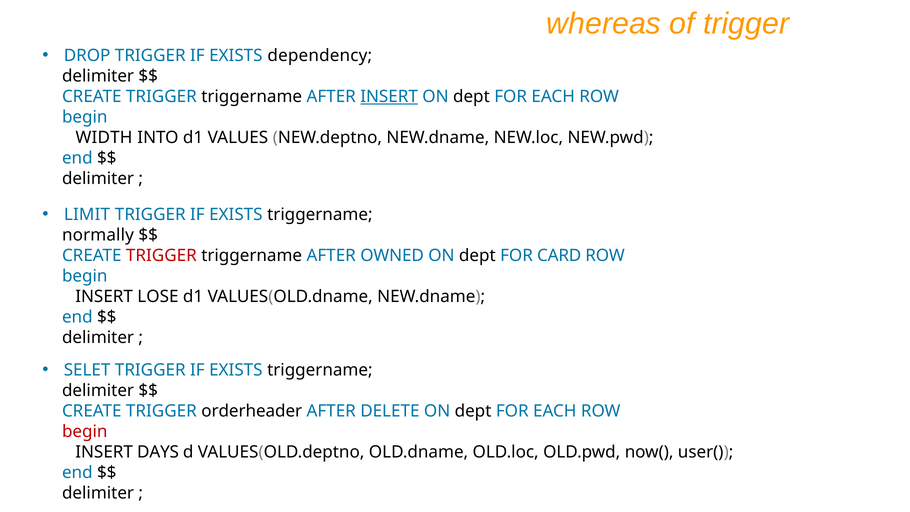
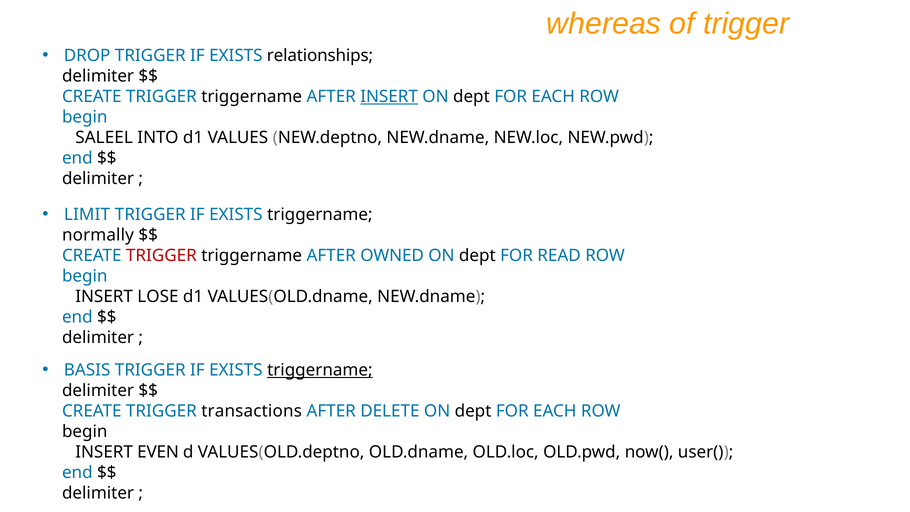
dependency: dependency -> relationships (320, 56)
WIDTH: WIDTH -> SALEEL (104, 138)
CARD: CARD -> READ (559, 256)
SELET: SELET -> BASIS (87, 370)
triggername underline: none -> present (320, 370)
orderheader: orderheader -> transactions (252, 411)
begin colour: red -> black (85, 432)
DAYS: DAYS -> EVEN (158, 452)
